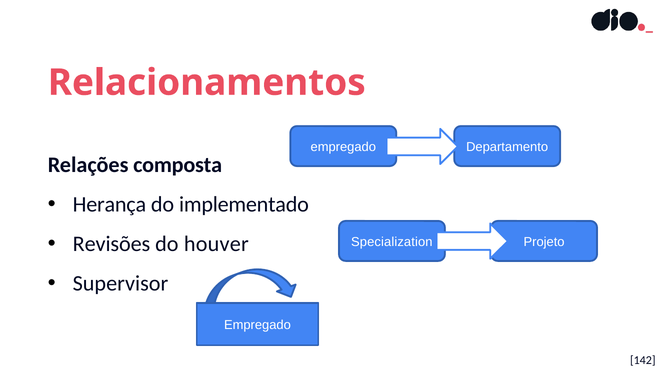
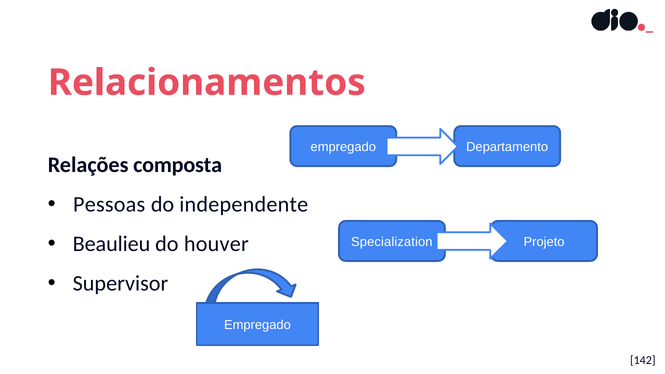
Herança: Herança -> Pessoas (109, 205)
implementado: implementado -> independente (244, 205)
Revisões: Revisões -> Beaulieu (112, 244)
